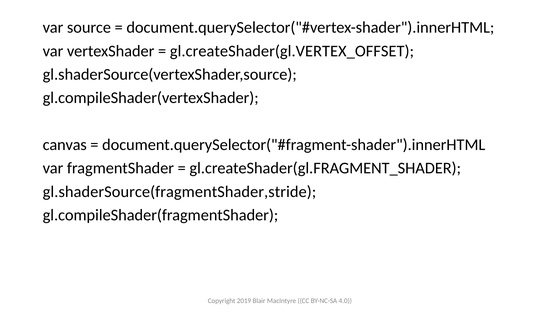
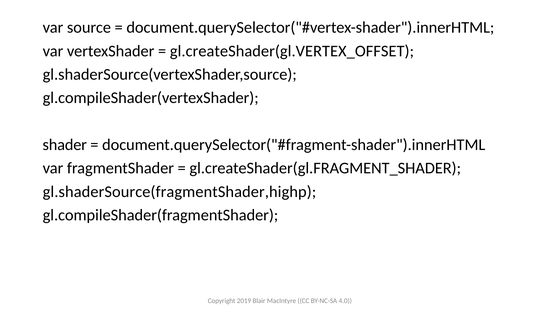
canvas: canvas -> shader (65, 145)
gl.shaderSource(fragmentShader,stride: gl.shaderSource(fragmentShader,stride -> gl.shaderSource(fragmentShader,highp (179, 192)
